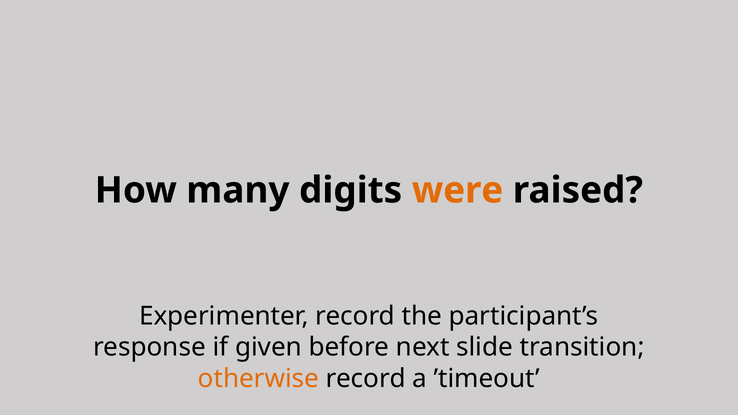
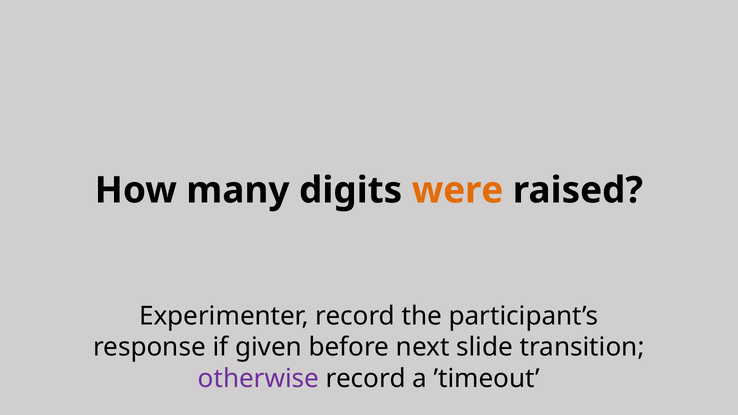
otherwise colour: orange -> purple (259, 379)
